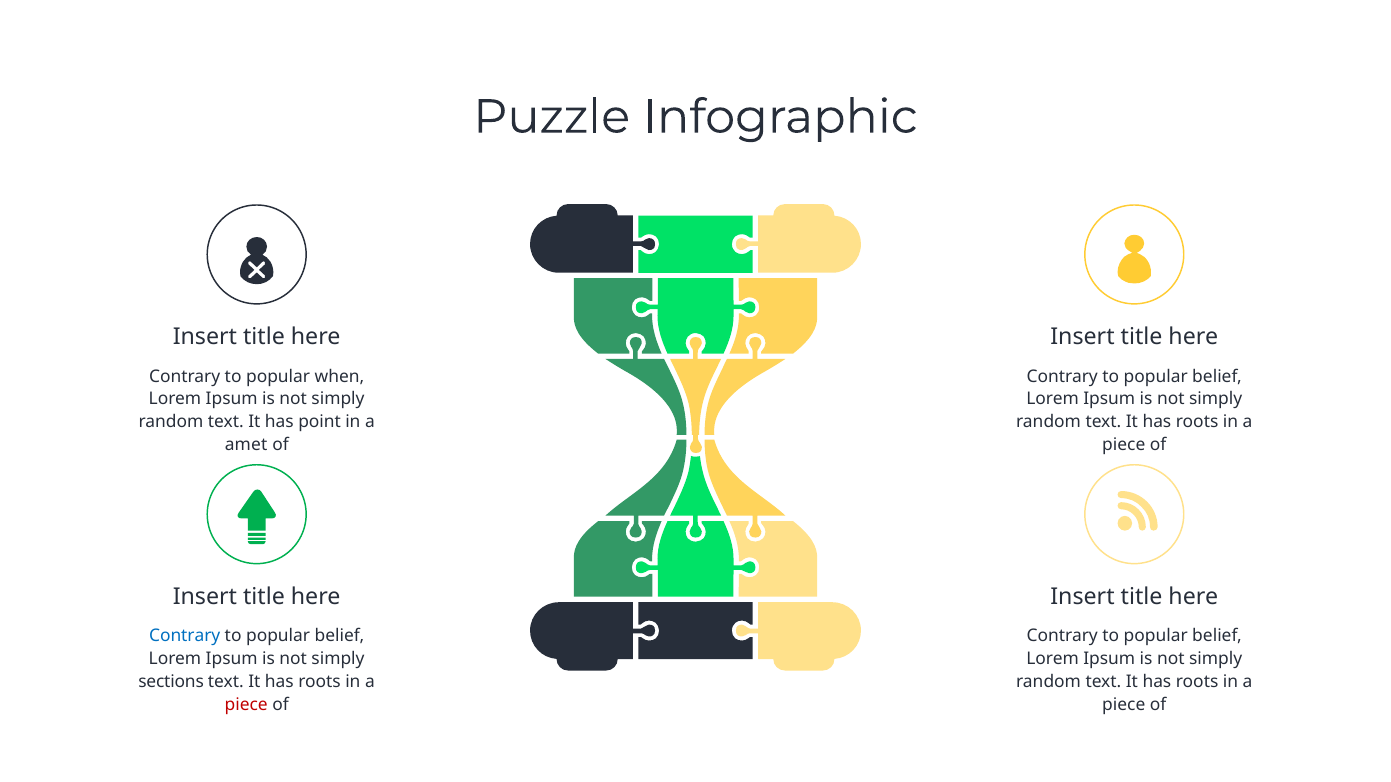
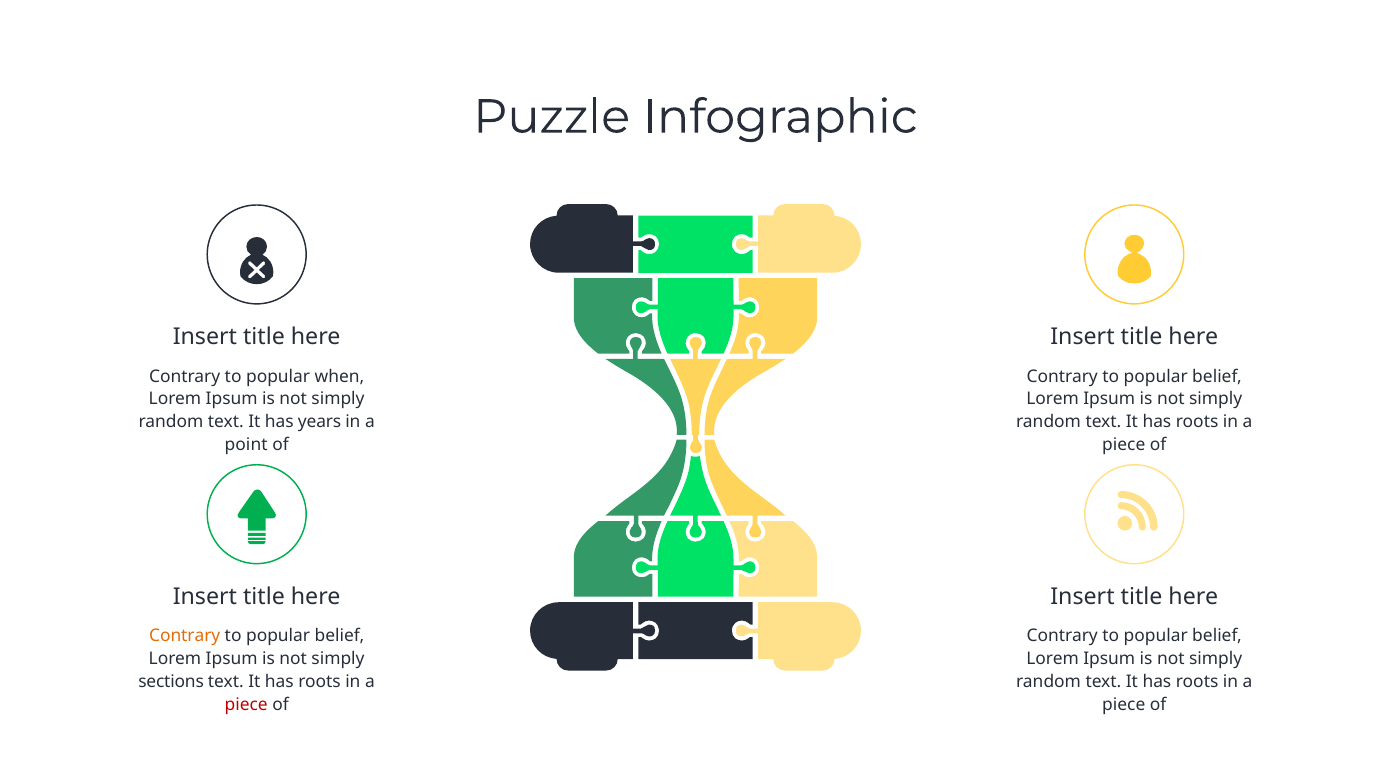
point: point -> years (320, 422)
amet: amet -> point (246, 445)
Contrary colour: blue -> orange (185, 636)
